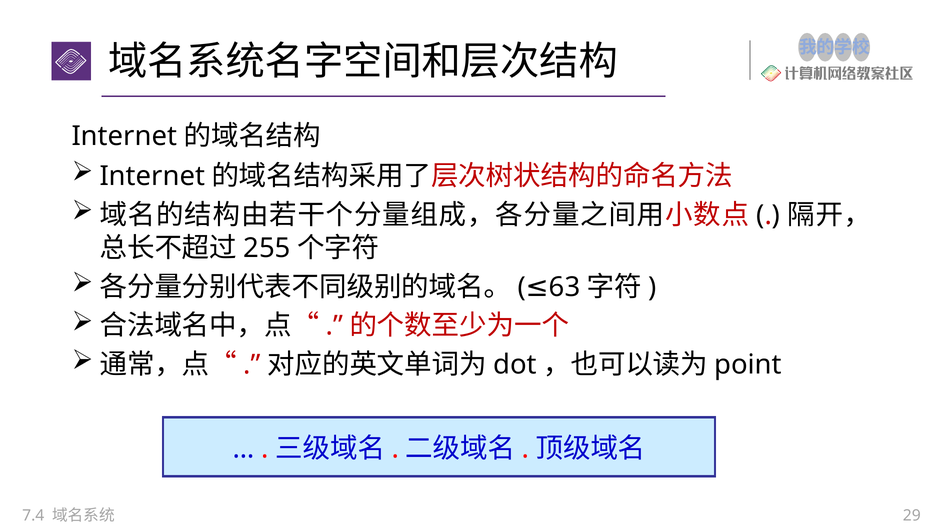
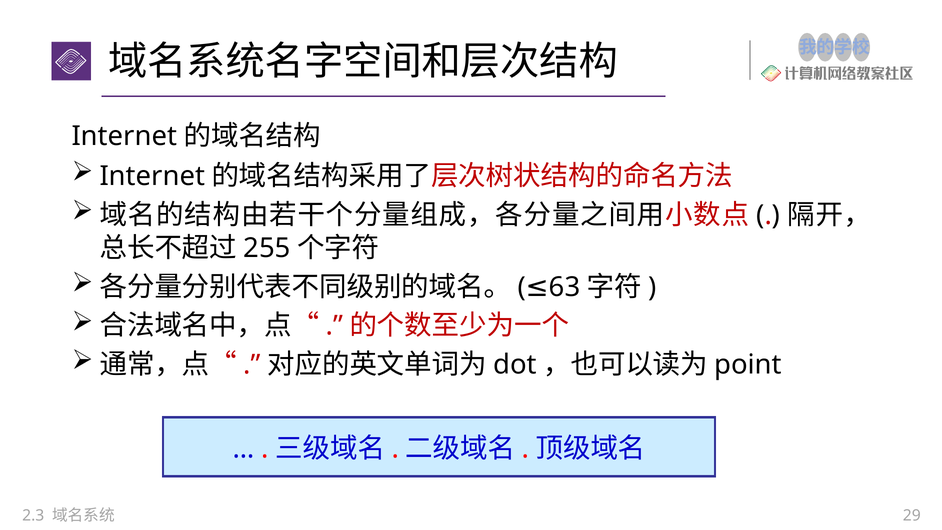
7.4: 7.4 -> 2.3 (33, 515)
